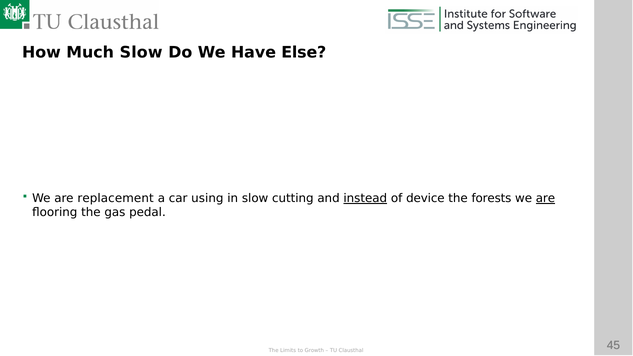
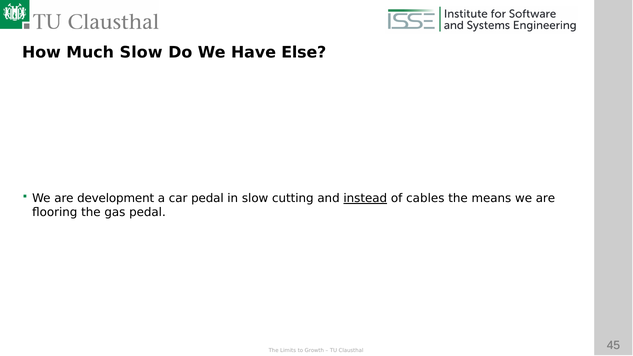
replacement: replacement -> development (116, 198)
car using: using -> pedal (207, 198)
device: device -> cables (425, 198)
forests: forests -> means (491, 198)
are underline: present -> none (545, 198)
